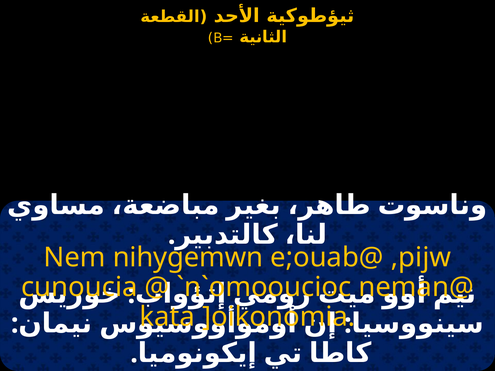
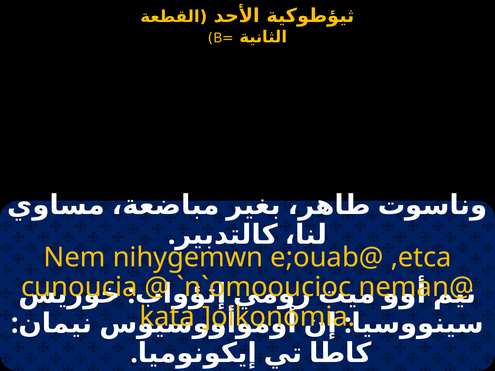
,pijw: ,pijw -> ,etca (421, 258)
